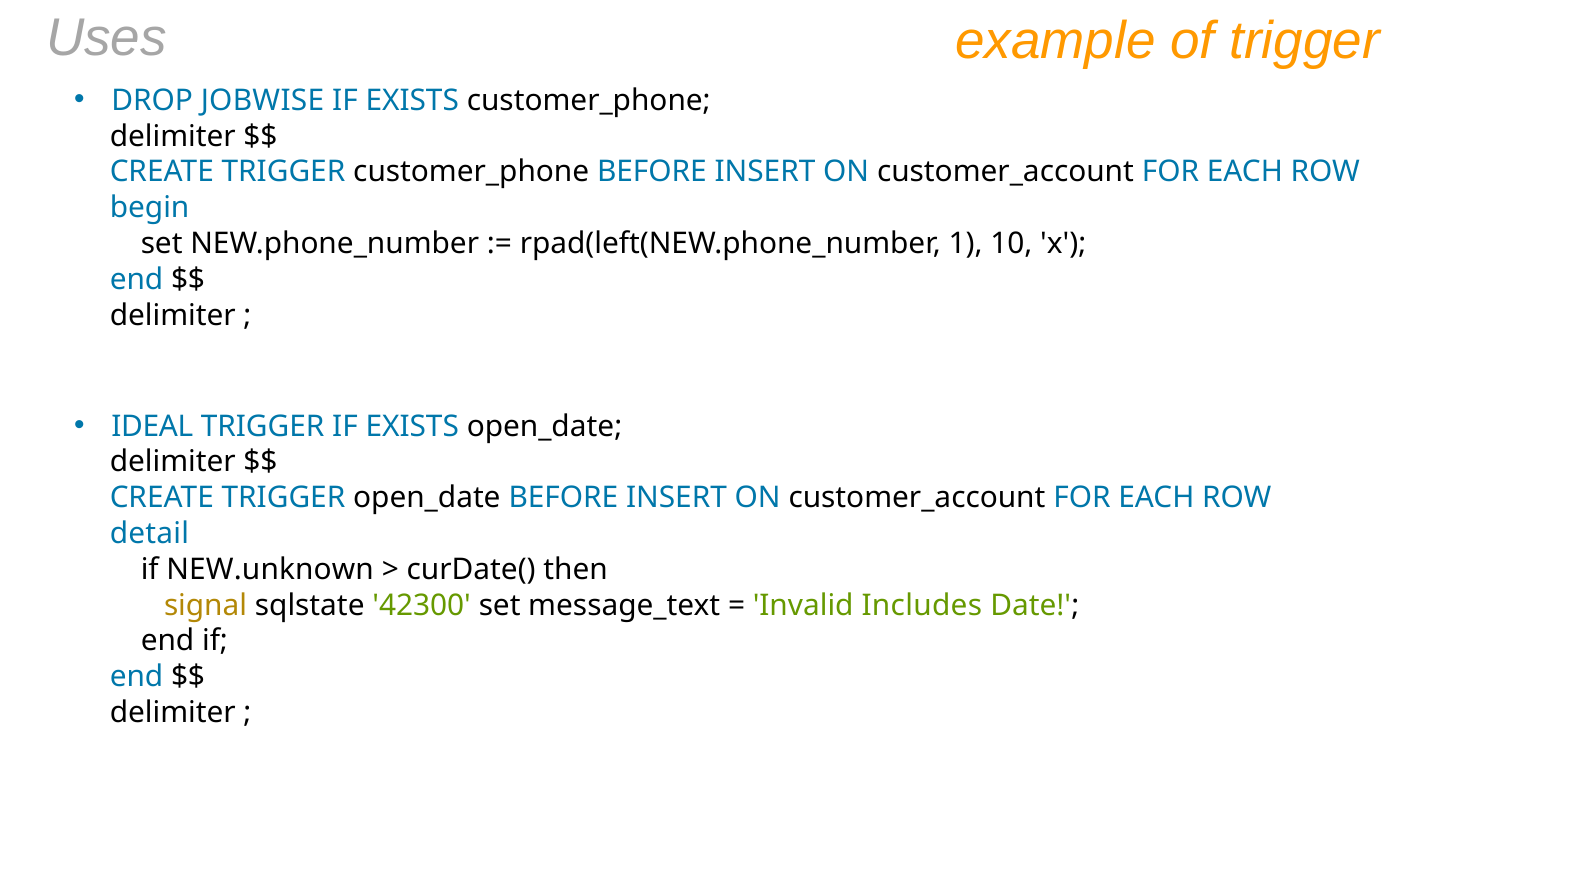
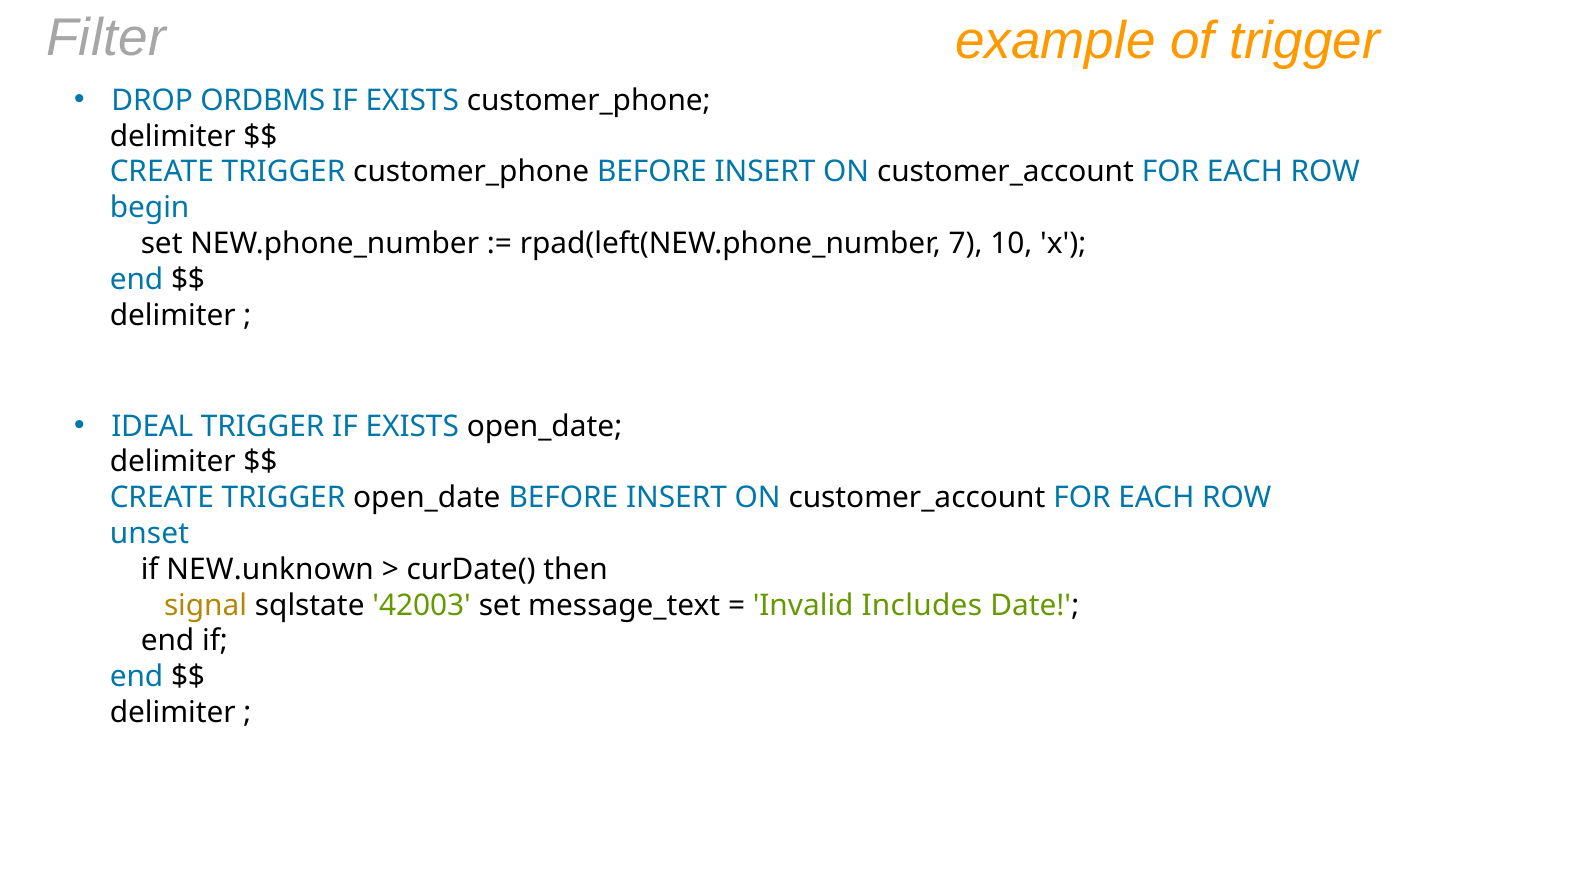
Uses: Uses -> Filter (106, 38)
JOBWISE: JOBWISE -> ORDBMS (263, 101)
1: 1 -> 7 (966, 244)
detail: detail -> unset (149, 534)
42300: 42300 -> 42003 (422, 605)
